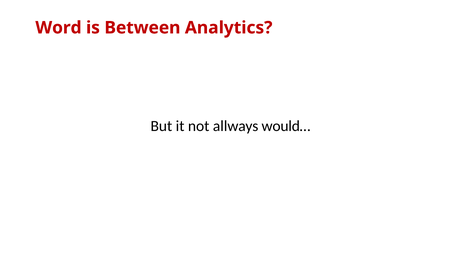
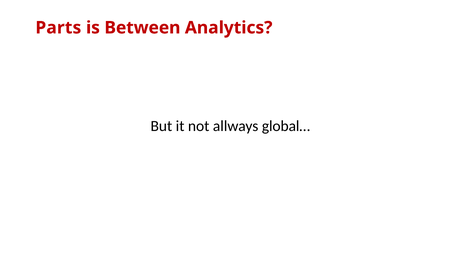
Word: Word -> Parts (58, 28)
would…: would… -> global… (286, 126)
